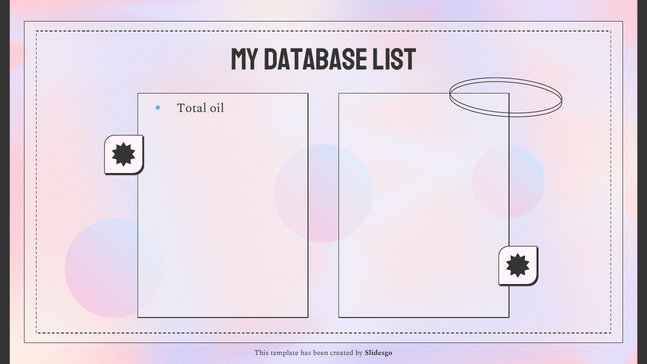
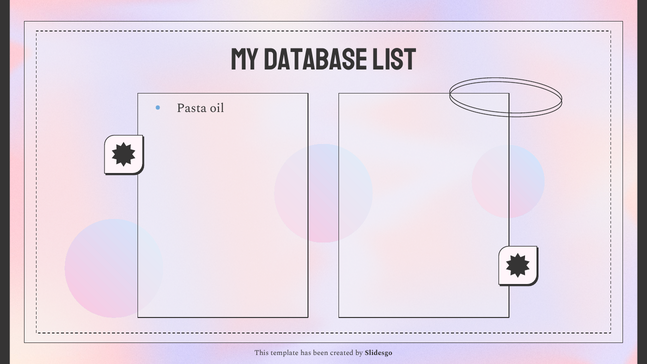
Total: Total -> Pasta (192, 108)
